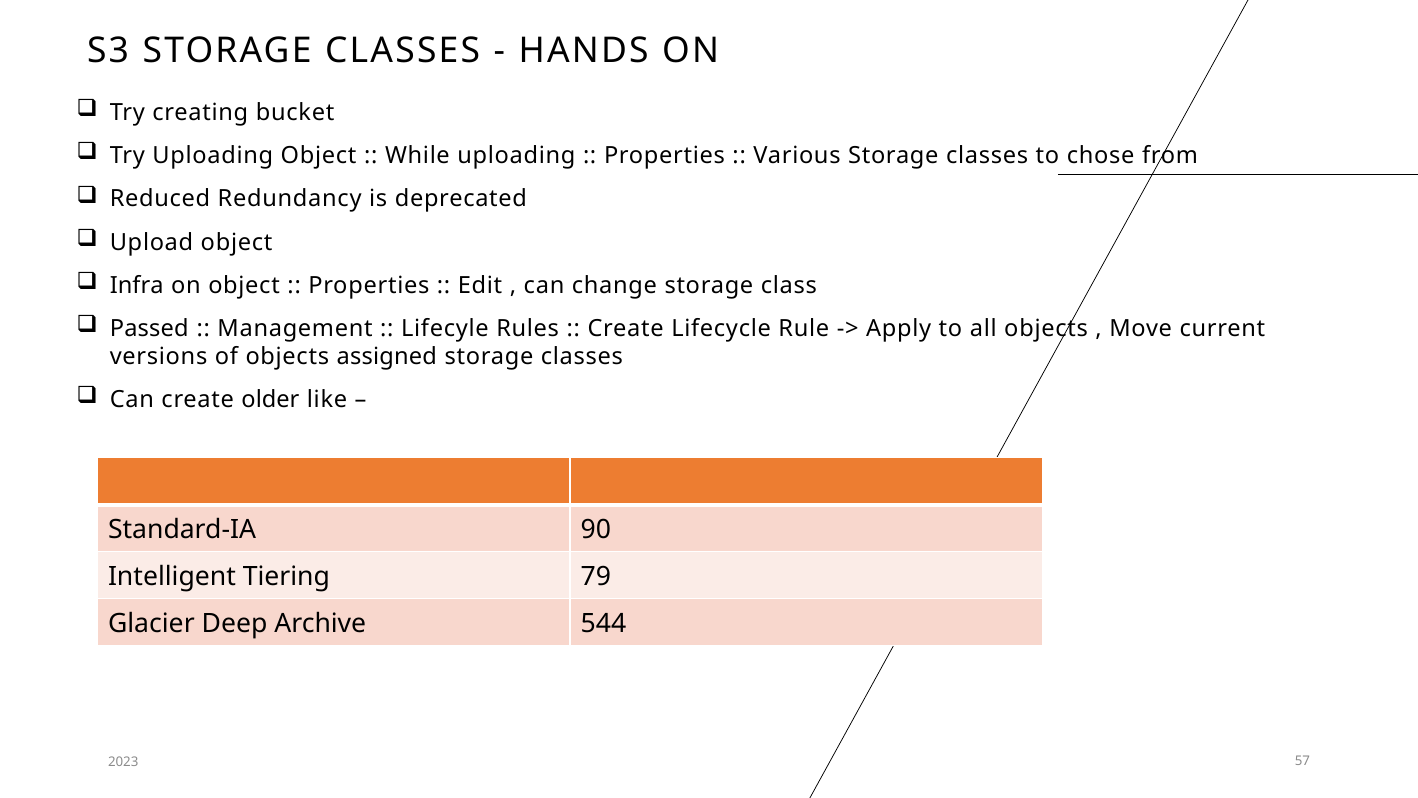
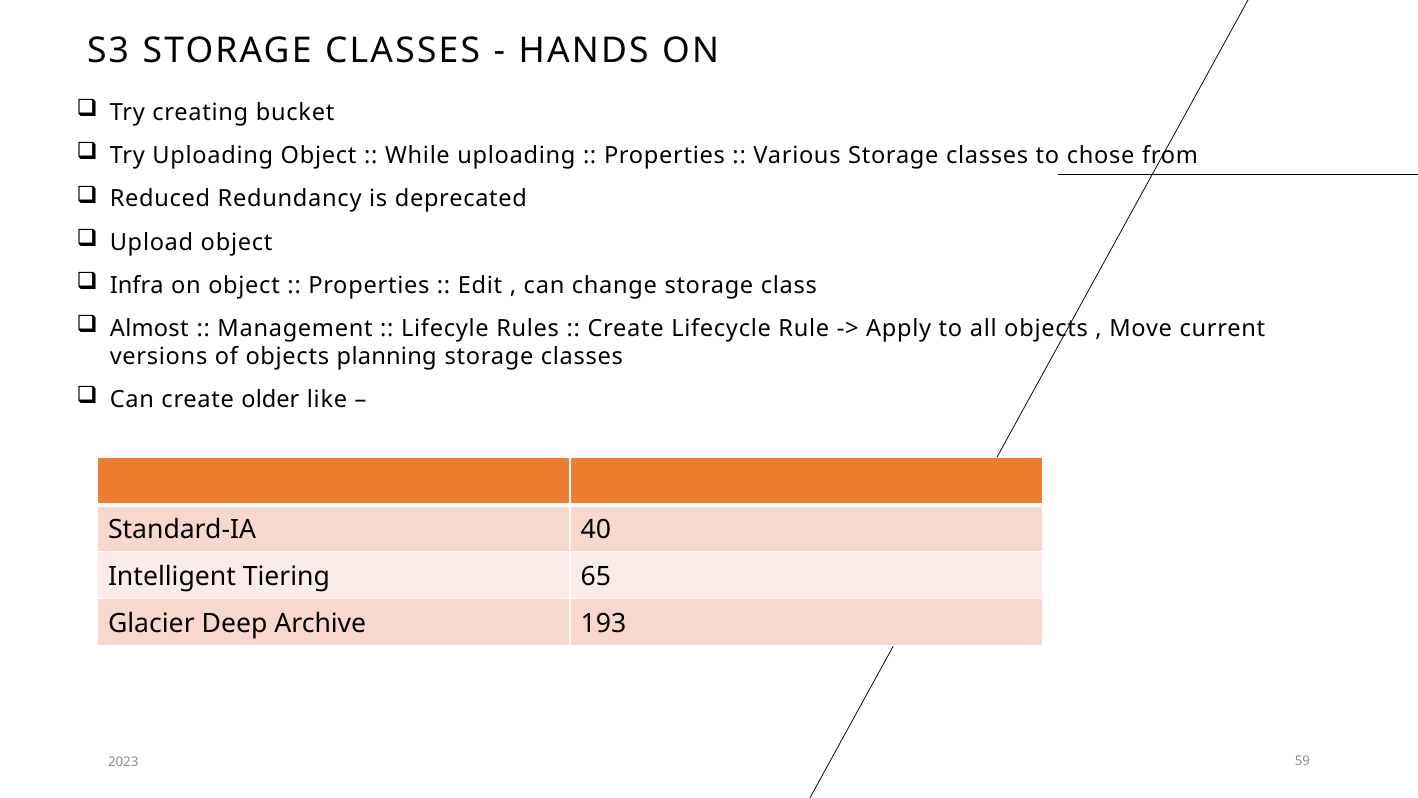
Passed: Passed -> Almost (149, 328)
assigned: assigned -> planning (387, 357)
90: 90 -> 40 (596, 529)
79: 79 -> 65 (596, 576)
544: 544 -> 193 (603, 623)
57: 57 -> 59 (1302, 760)
